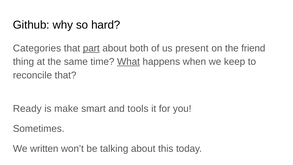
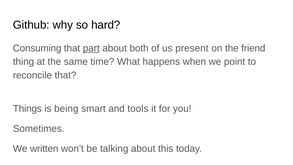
Categories: Categories -> Consuming (37, 48)
What underline: present -> none (128, 62)
keep: keep -> point (235, 62)
Ready: Ready -> Things (27, 109)
make: make -> being (66, 109)
